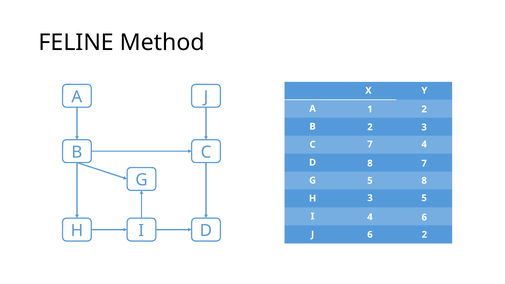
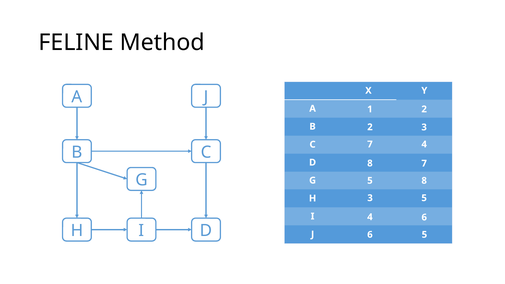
J 2: 2 -> 5 (424, 235)
